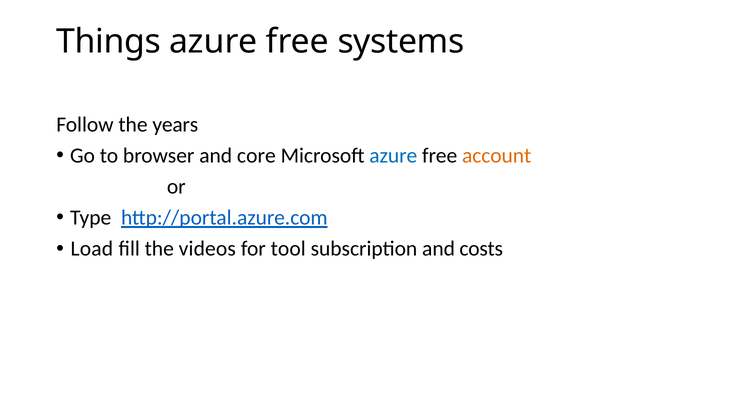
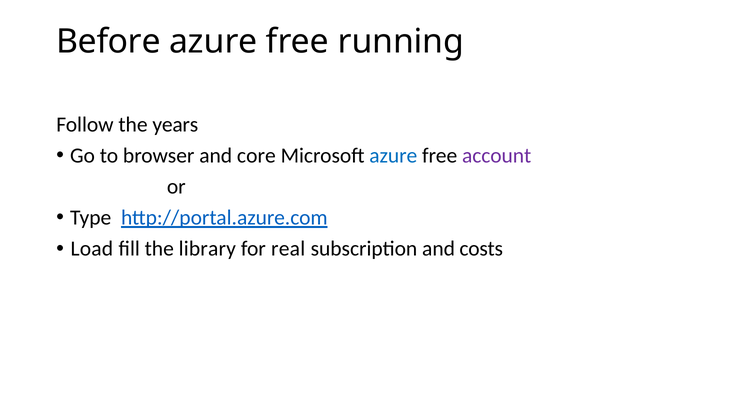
Things: Things -> Before (108, 42)
systems: systems -> running (401, 42)
account colour: orange -> purple (497, 156)
videos: videos -> library (207, 249)
tool: tool -> real (288, 249)
